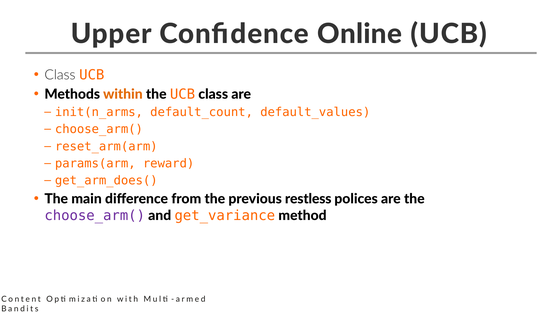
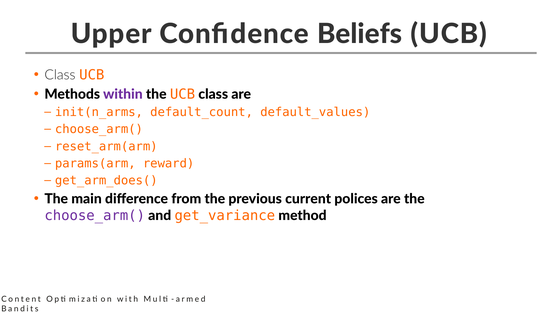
Online: Online -> Beliefs (360, 34)
within colour: orange -> purple (123, 94)
restless: restless -> current (308, 199)
